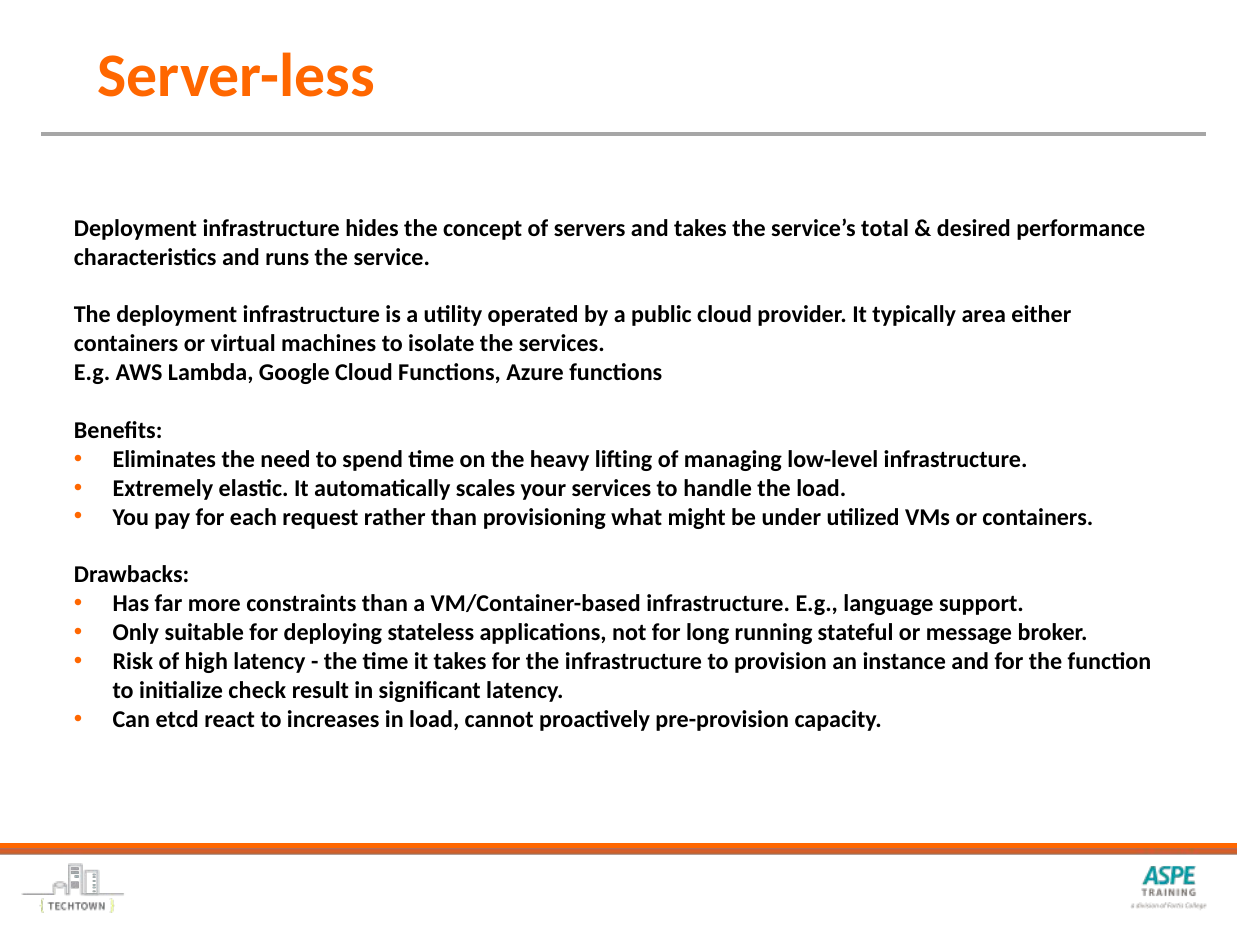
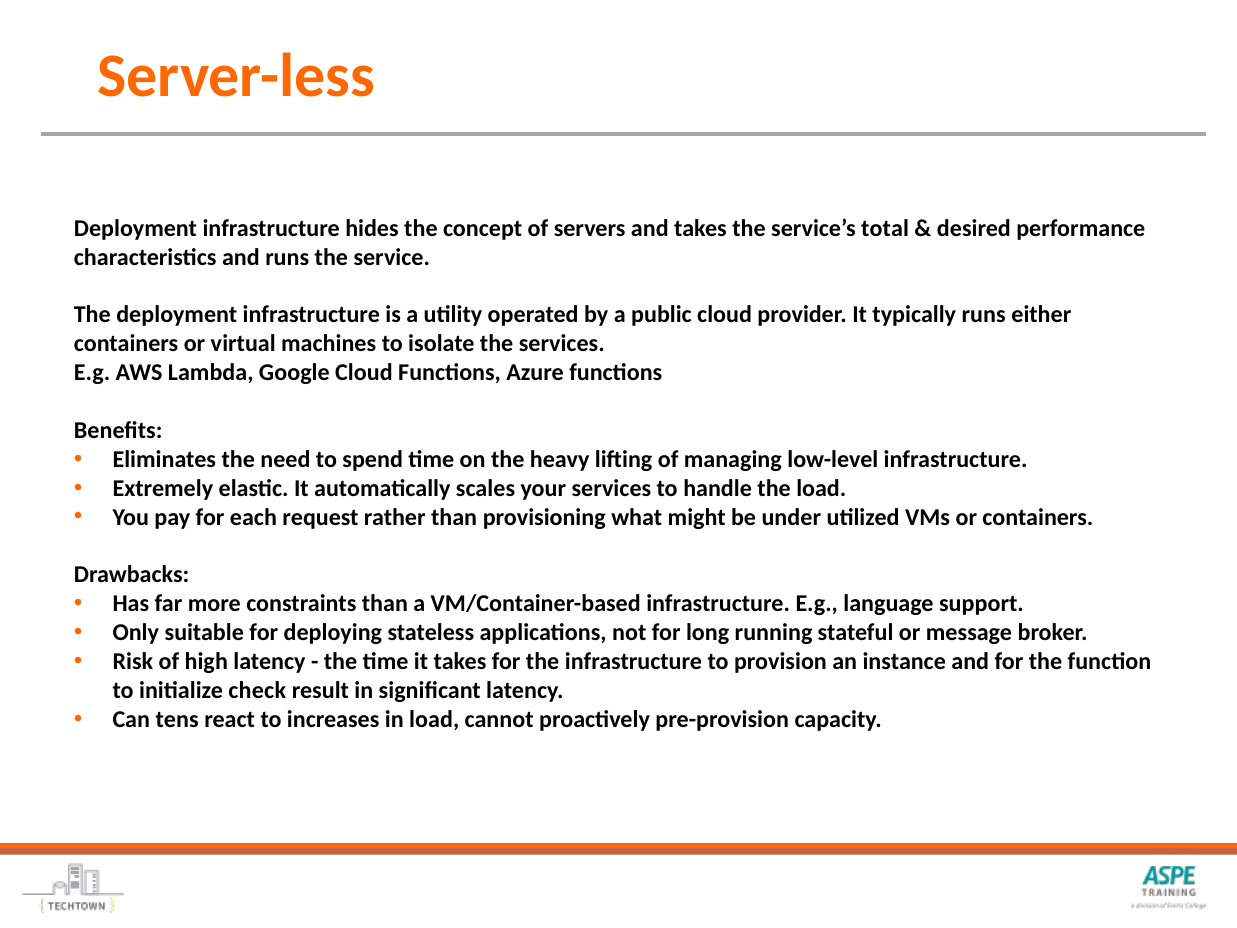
typically area: area -> runs (984, 315)
etcd: etcd -> tens (177, 719)
